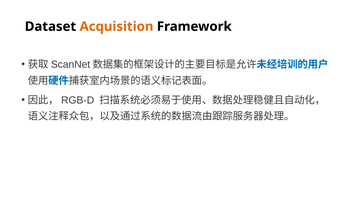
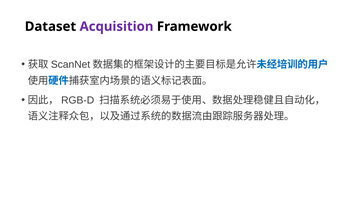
Acquisition colour: orange -> purple (117, 27)
